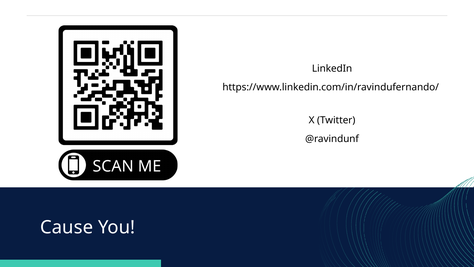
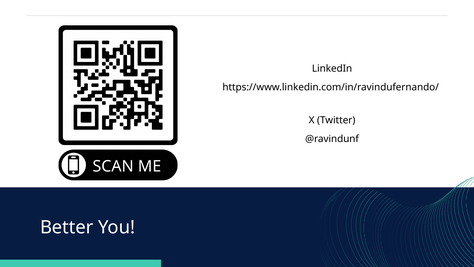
Cause: Cause -> Better (67, 227)
